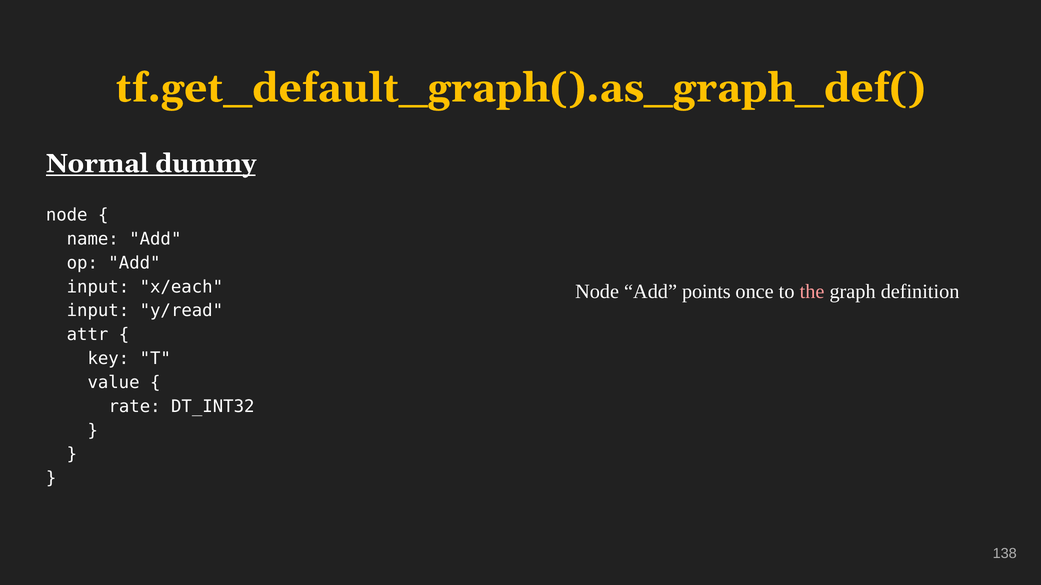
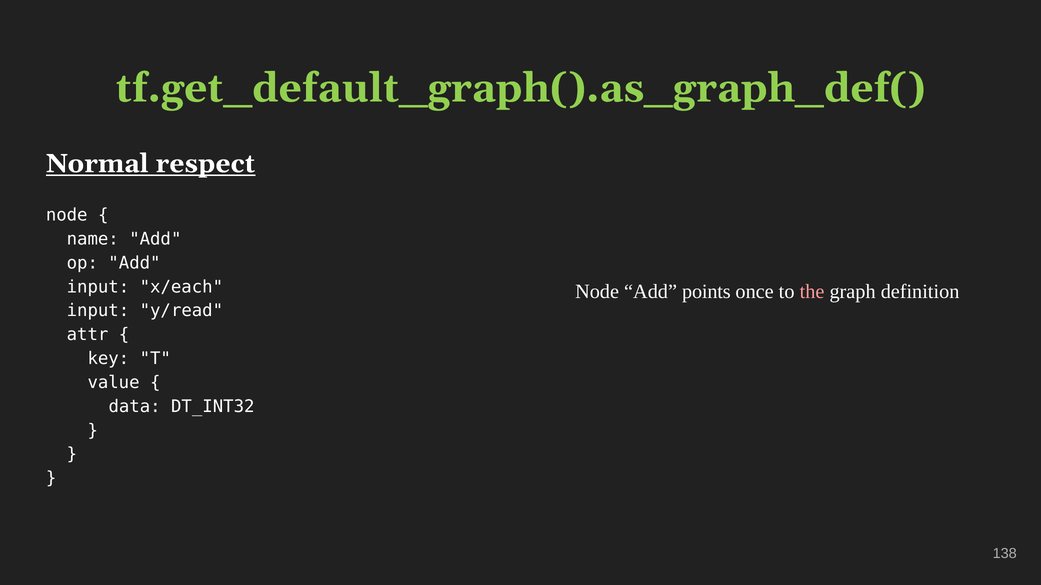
tf.get_default_graph().as_graph_def( colour: yellow -> light green (521, 88)
dummy: dummy -> respect (205, 164)
rate: rate -> data (135, 407)
